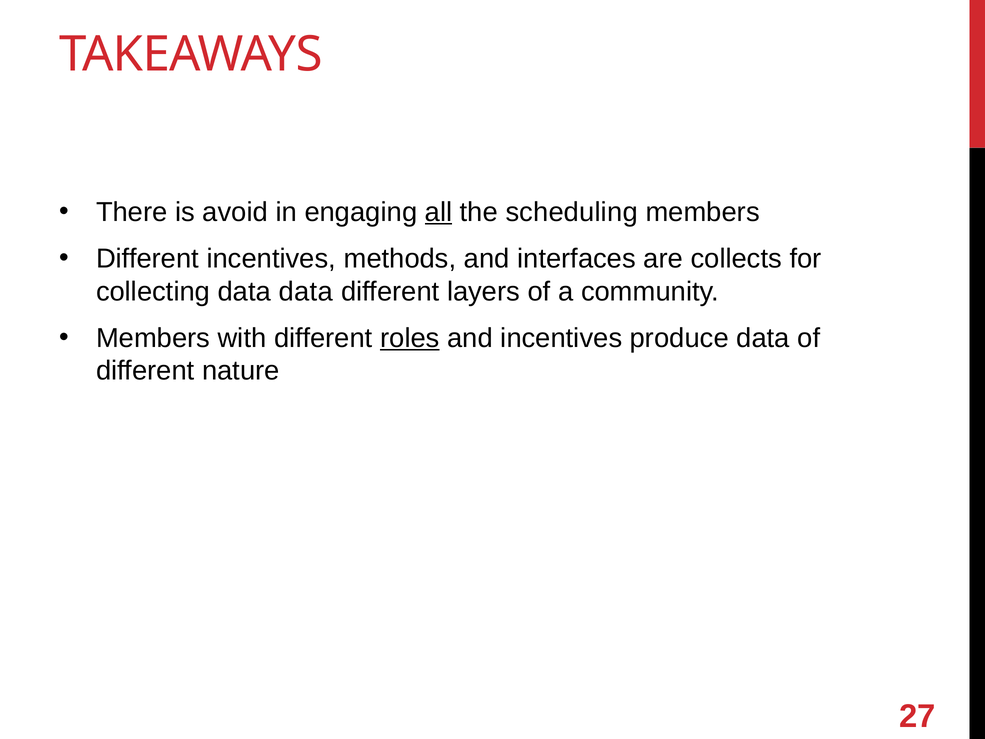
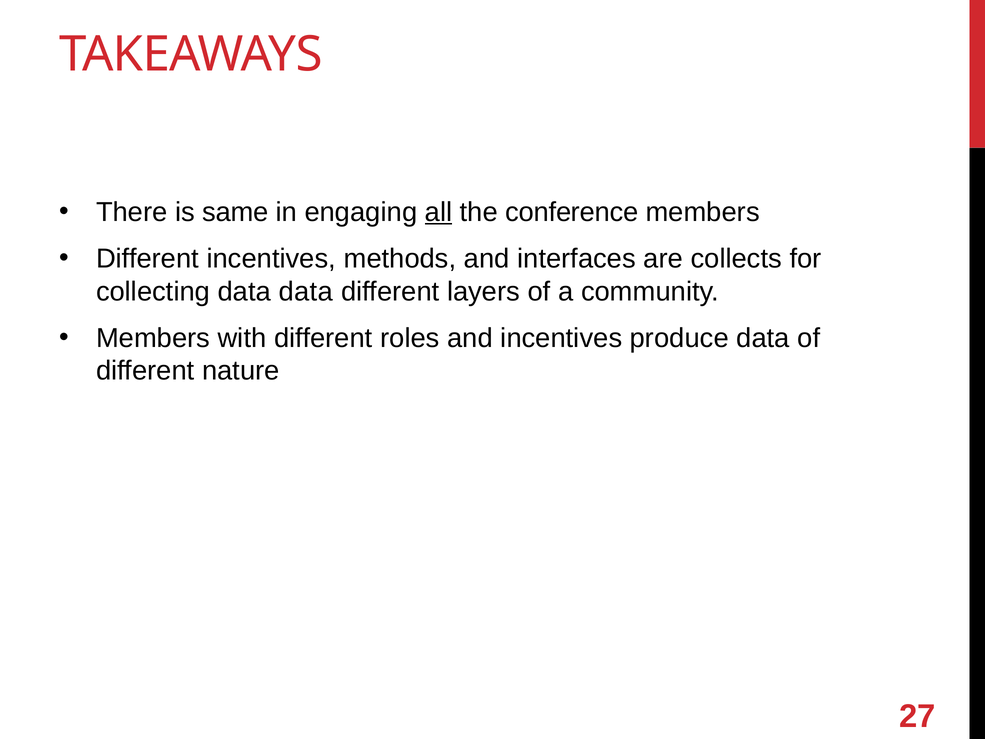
avoid: avoid -> same (235, 212)
scheduling: scheduling -> conference (572, 212)
roles underline: present -> none (410, 338)
